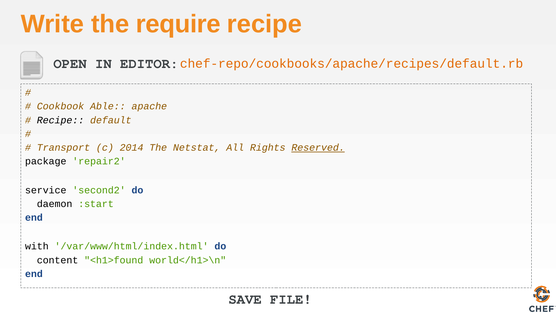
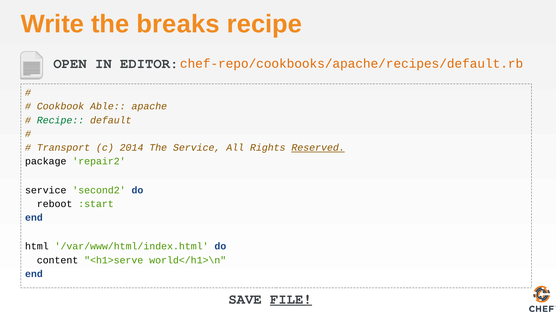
require: require -> breaks (178, 24)
Recipe colour: black -> green (61, 120)
The Netstat: Netstat -> Service (197, 148)
daemon: daemon -> reboot (55, 204)
with: with -> html (37, 246)
<h1>found: <h1>found -> <h1>serve (114, 260)
FILE underline: none -> present (291, 299)
